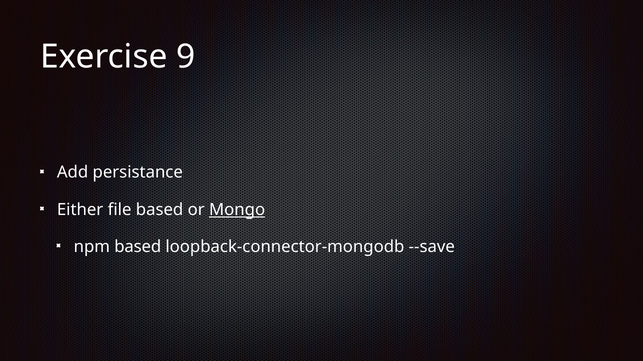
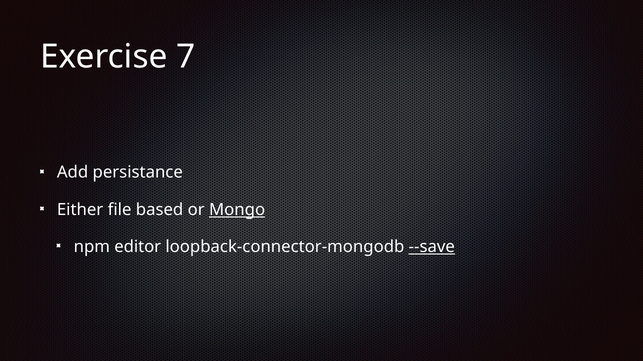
9: 9 -> 7 (186, 57)
npm based: based -> editor (138, 247)
--save underline: none -> present (432, 247)
